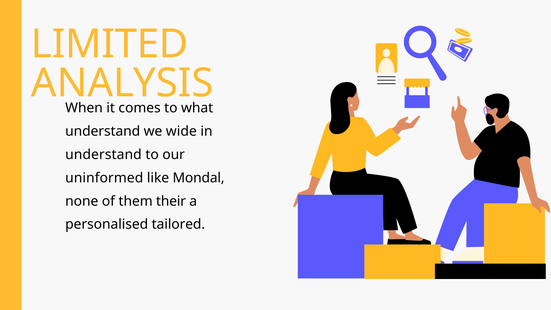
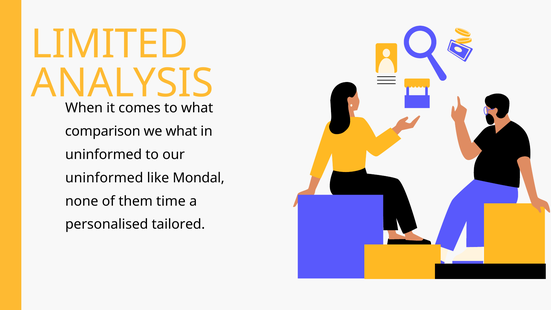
understand: understand -> comparison (103, 131)
we wide: wide -> what (181, 131)
understand: understand -> uninformed (104, 155)
their: their -> time (171, 201)
